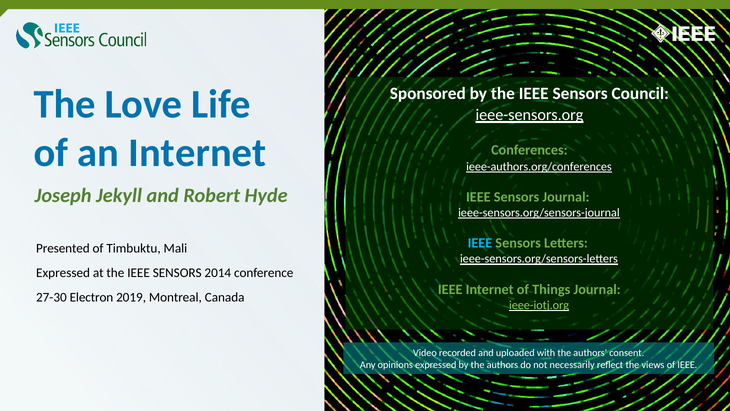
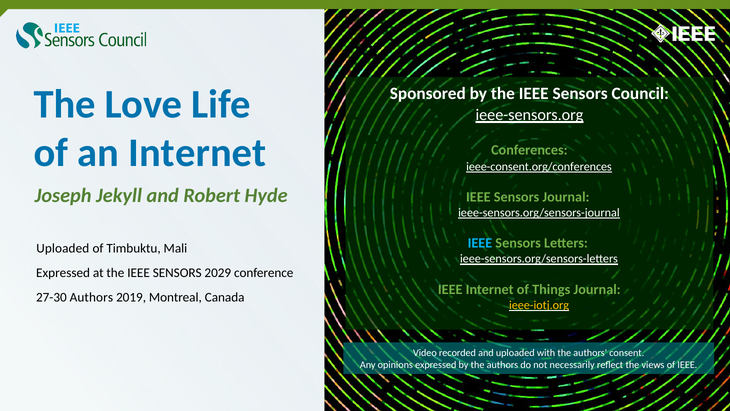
ieee-authors.org/conferences: ieee-authors.org/conferences -> ieee-consent.org/conferences (539, 166)
Presented: Presented -> Uploaded (63, 248)
2014: 2014 -> 2029 (218, 273)
27-30 Electron: Electron -> Authors (91, 297)
ieee-iotj.org colour: light green -> yellow (539, 305)
